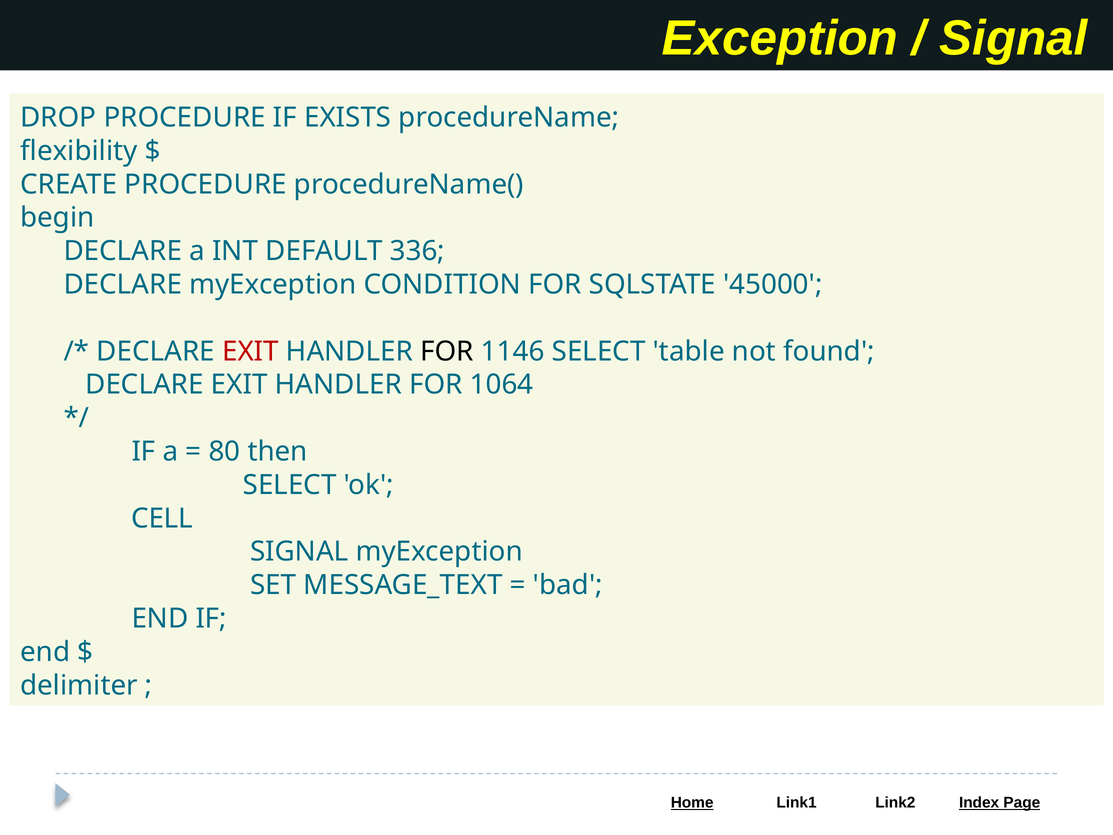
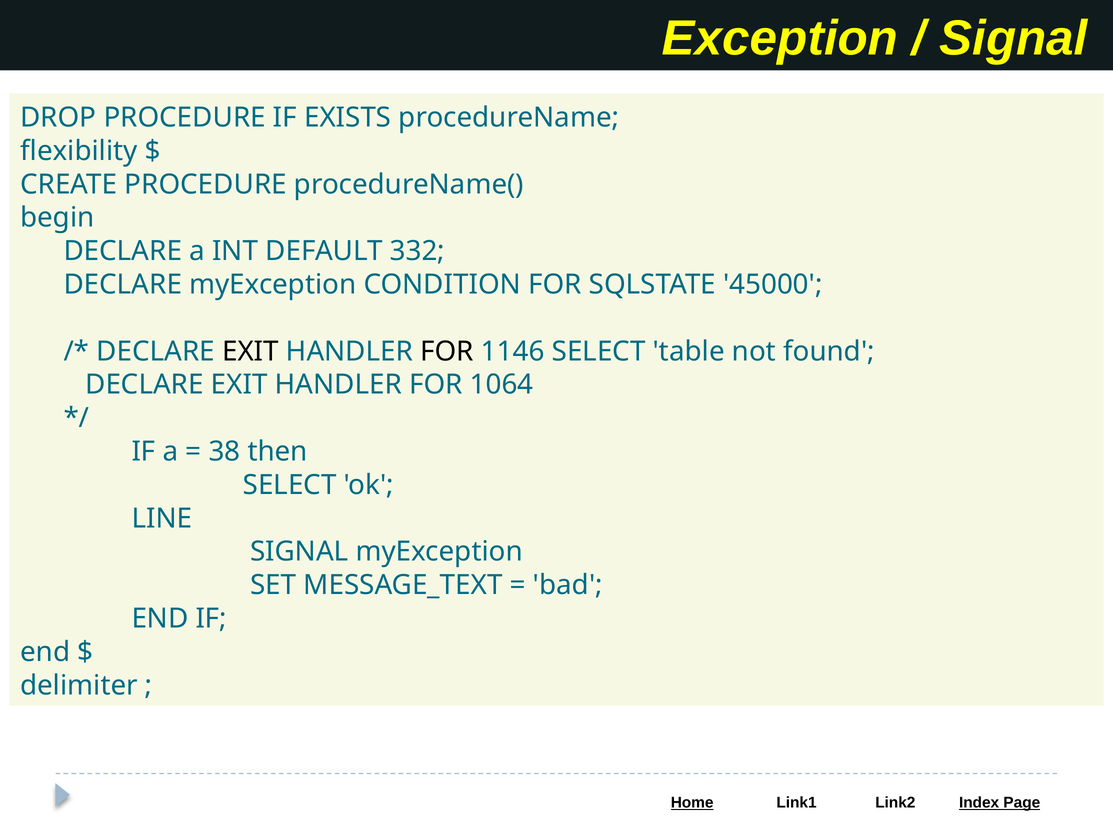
336: 336 -> 332 (417, 251)
EXIT colour: red -> black (250, 351)
80: 80 -> 38 (224, 451)
CELL: CELL -> LINE (162, 518)
